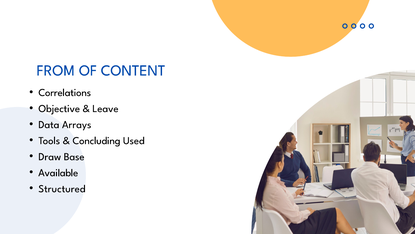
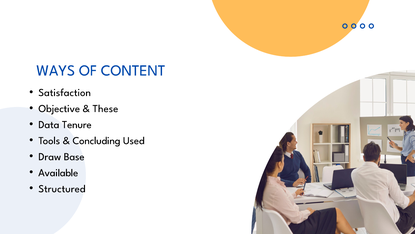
FROM: FROM -> WAYS (56, 70)
Correlations: Correlations -> Satisfaction (65, 92)
Leave: Leave -> These (105, 108)
Arrays: Arrays -> Tenure (77, 124)
